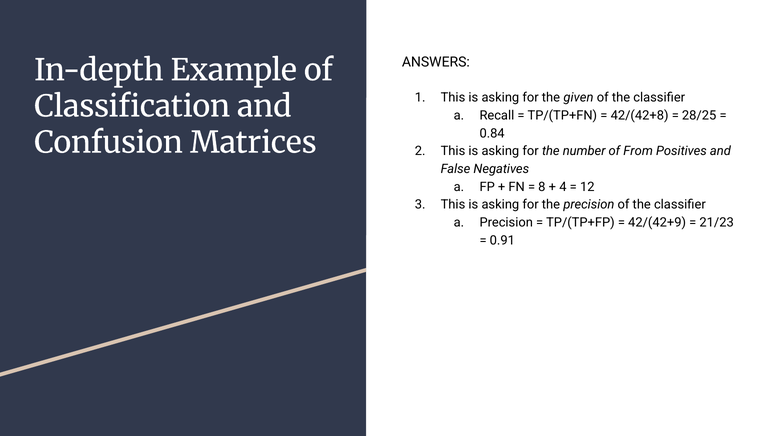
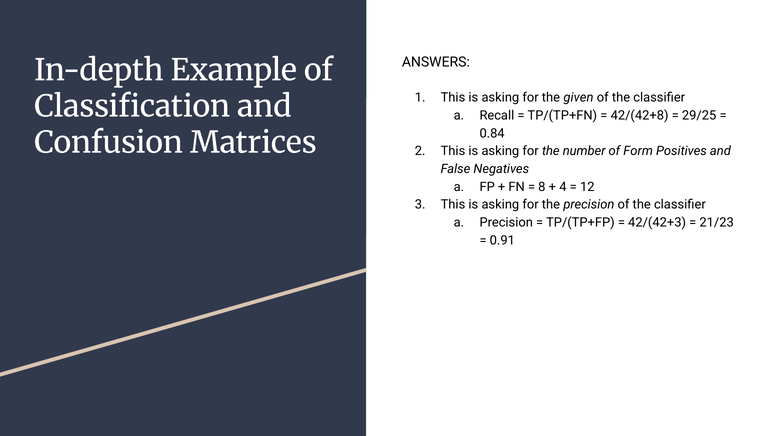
28/25: 28/25 -> 29/25 (699, 116)
From: From -> Form (638, 151)
42/(42+9: 42/(42+9 -> 42/(42+3 (657, 223)
